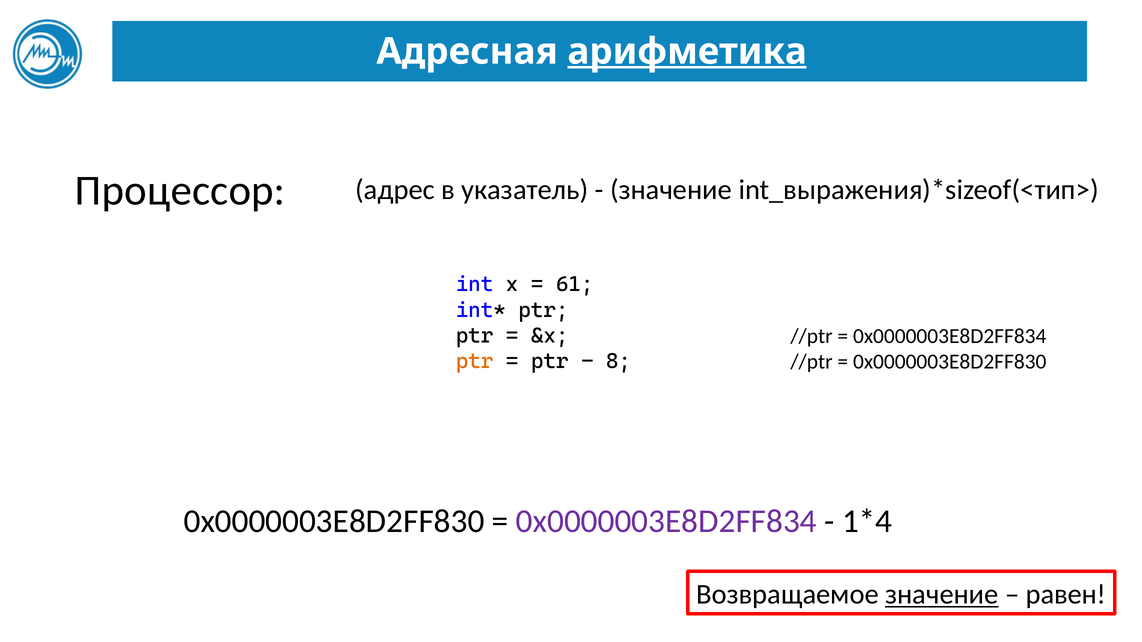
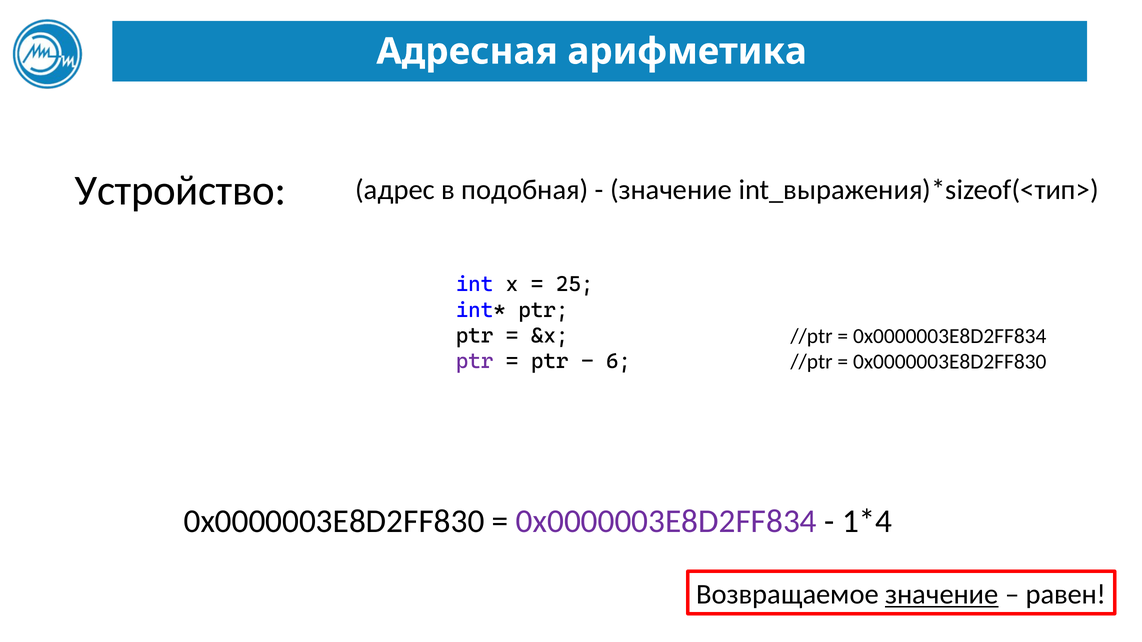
арифметика underline: present -> none (687, 52)
Процессор: Процессор -> Устройство (180, 191)
указатель: указатель -> подобная (525, 190)
61: 61 -> 25 (575, 285)
ptr colour: orange -> purple (475, 362)
8: 8 -> 6 (618, 362)
